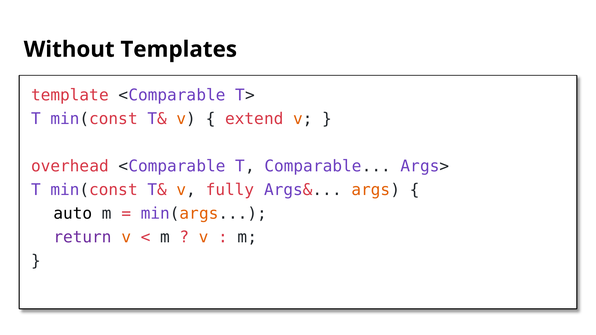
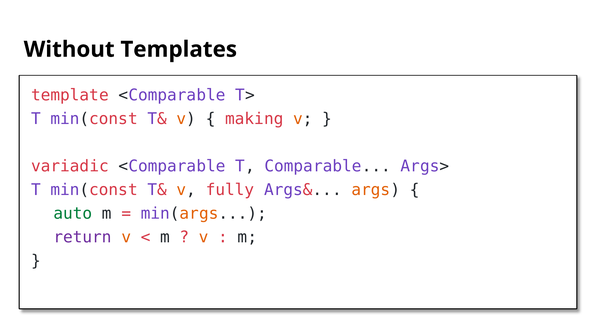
extend: extend -> making (254, 119)
overhead: overhead -> variadic (70, 166)
auto colour: black -> green (73, 214)
